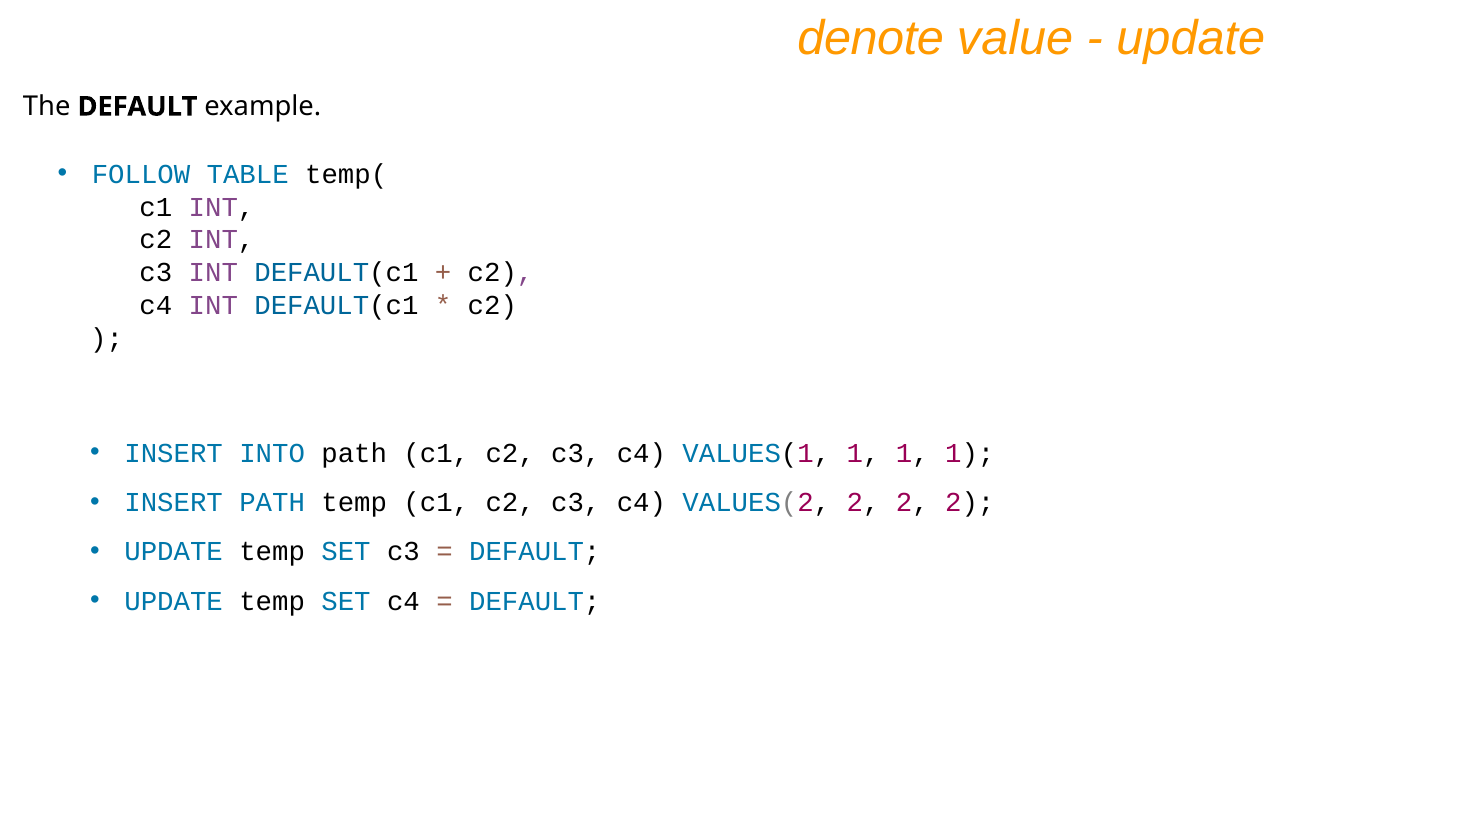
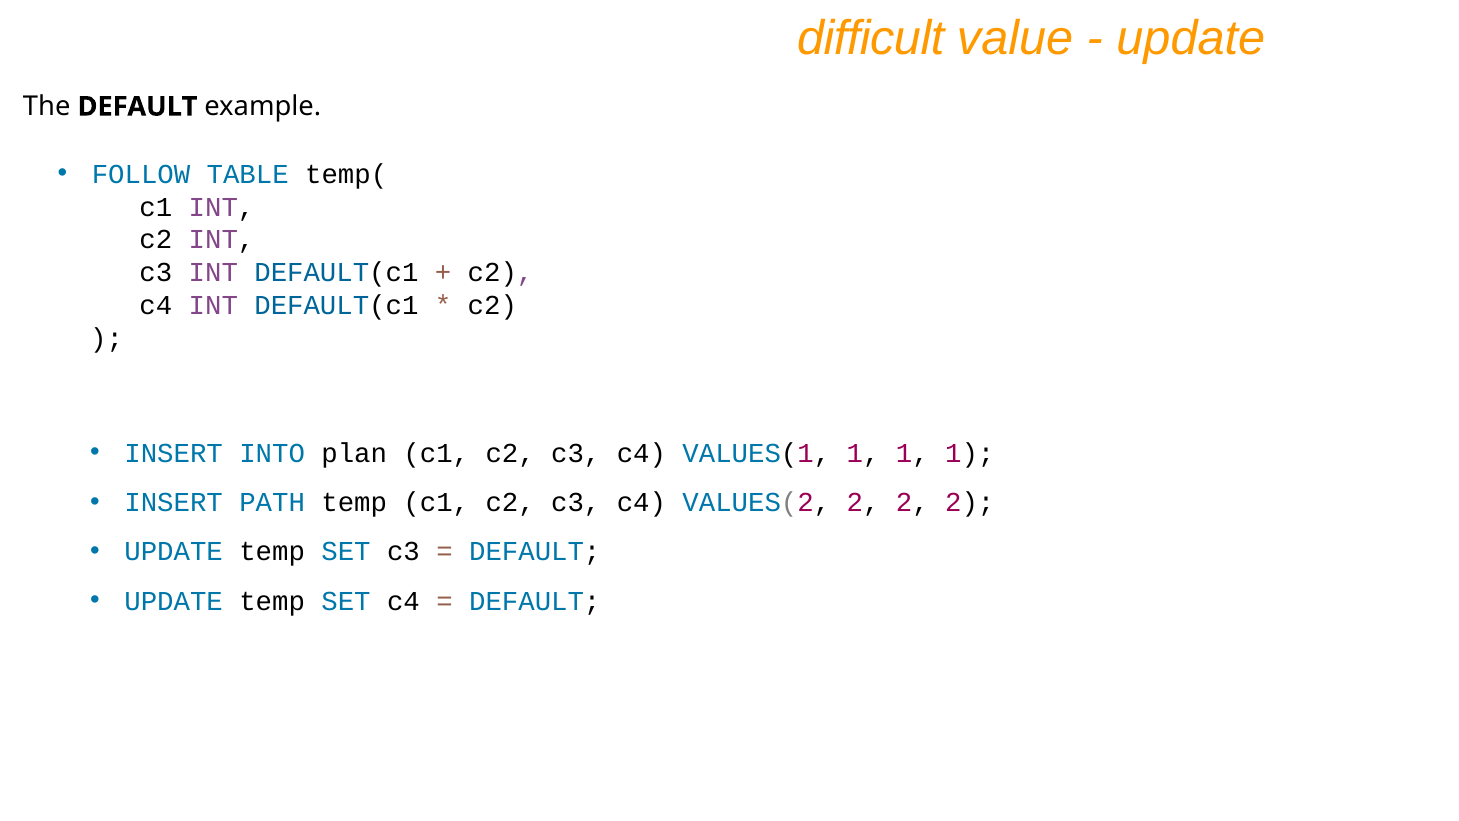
denote: denote -> difficult (871, 38)
INTO path: path -> plan (354, 453)
